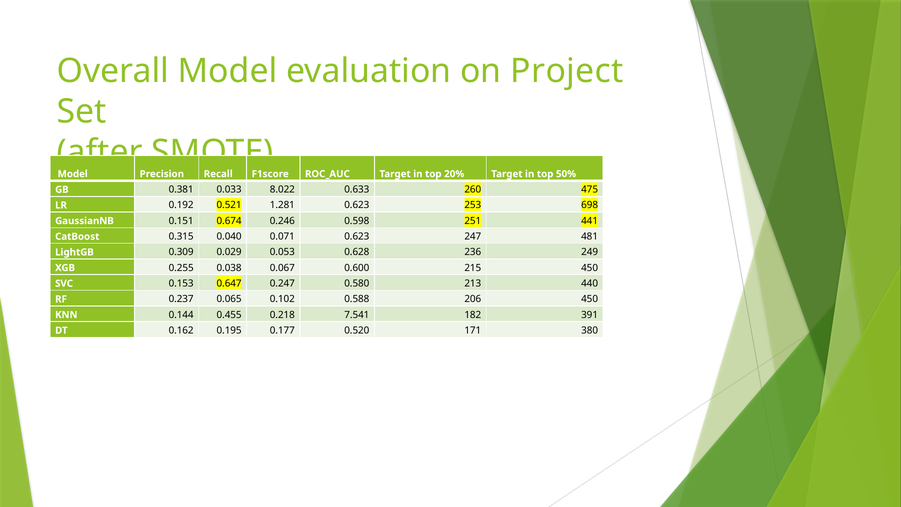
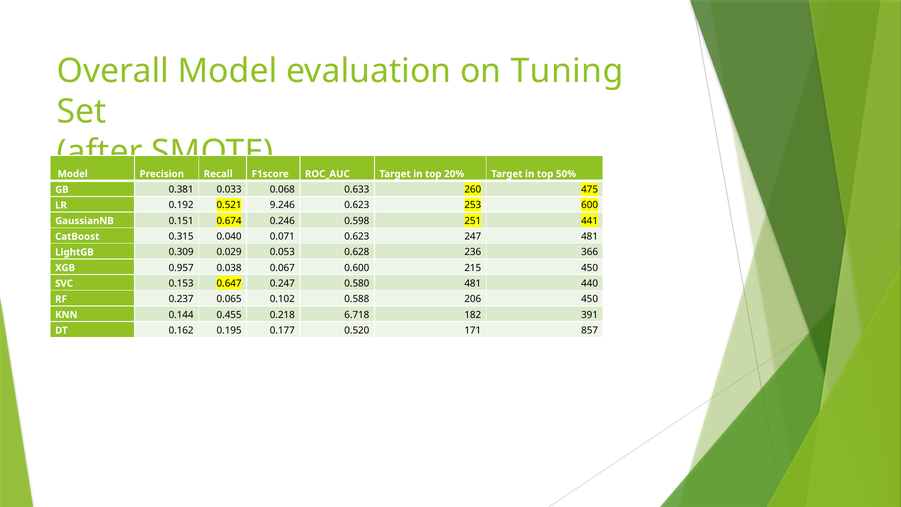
Project: Project -> Tuning (567, 71)
8.022: 8.022 -> 0.068 (282, 190)
1.281: 1.281 -> 9.246 (282, 205)
698: 698 -> 600 (590, 205)
249: 249 -> 366 (590, 252)
0.255: 0.255 -> 0.957 (181, 268)
0.580 213: 213 -> 481 (473, 283)
7.541: 7.541 -> 6.718 (357, 315)
380: 380 -> 857 (590, 330)
